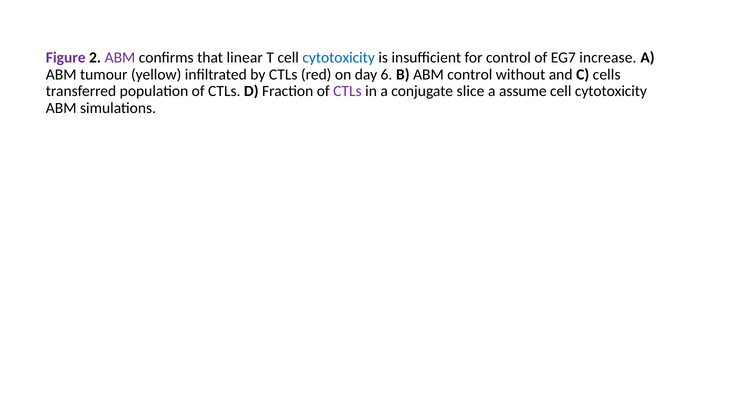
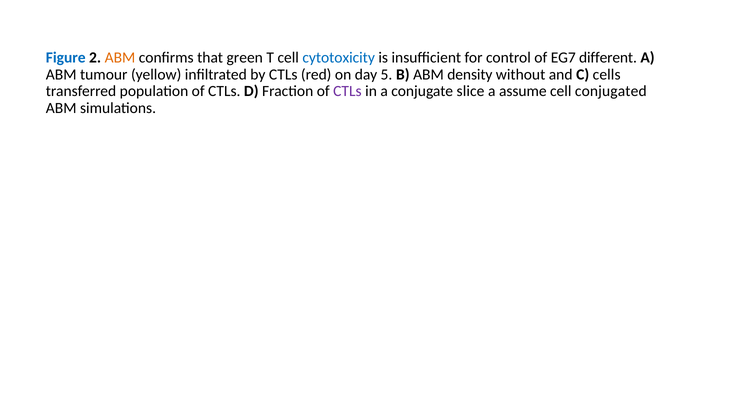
Figure colour: purple -> blue (66, 58)
ABM colour: purple -> orange (120, 58)
linear: linear -> green (245, 58)
increase: increase -> different (608, 58)
6: 6 -> 5 (387, 74)
ABM control: control -> density (470, 74)
cytotoxicity: cytotoxicity -> conjugated (611, 91)
